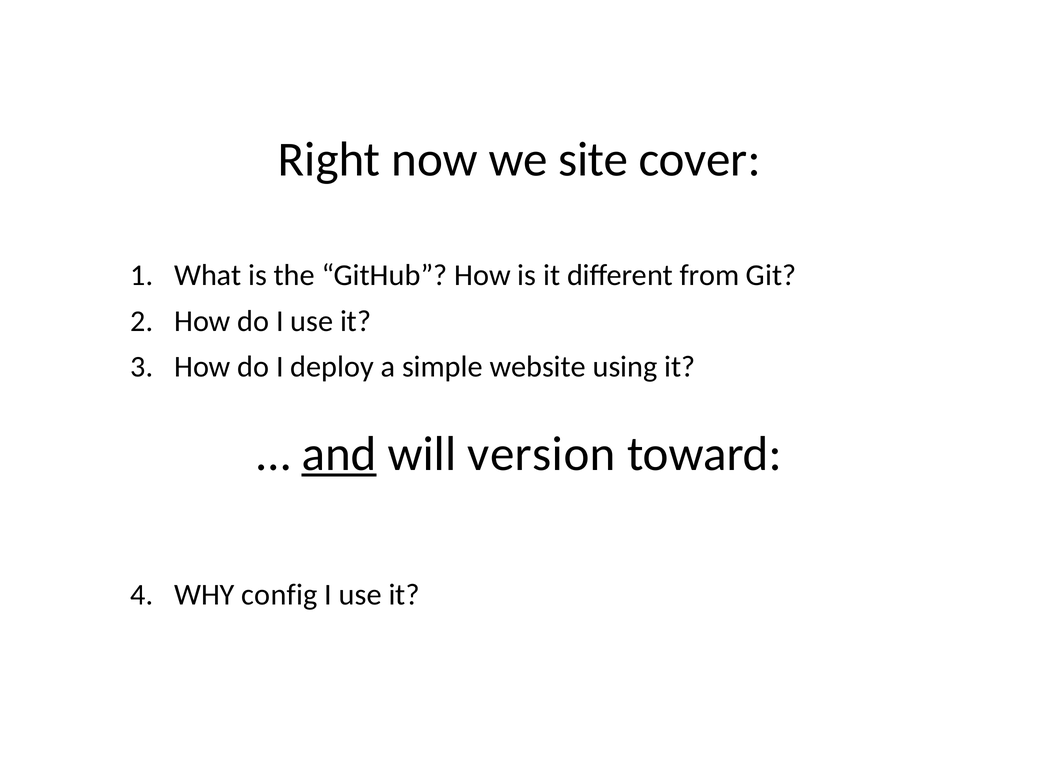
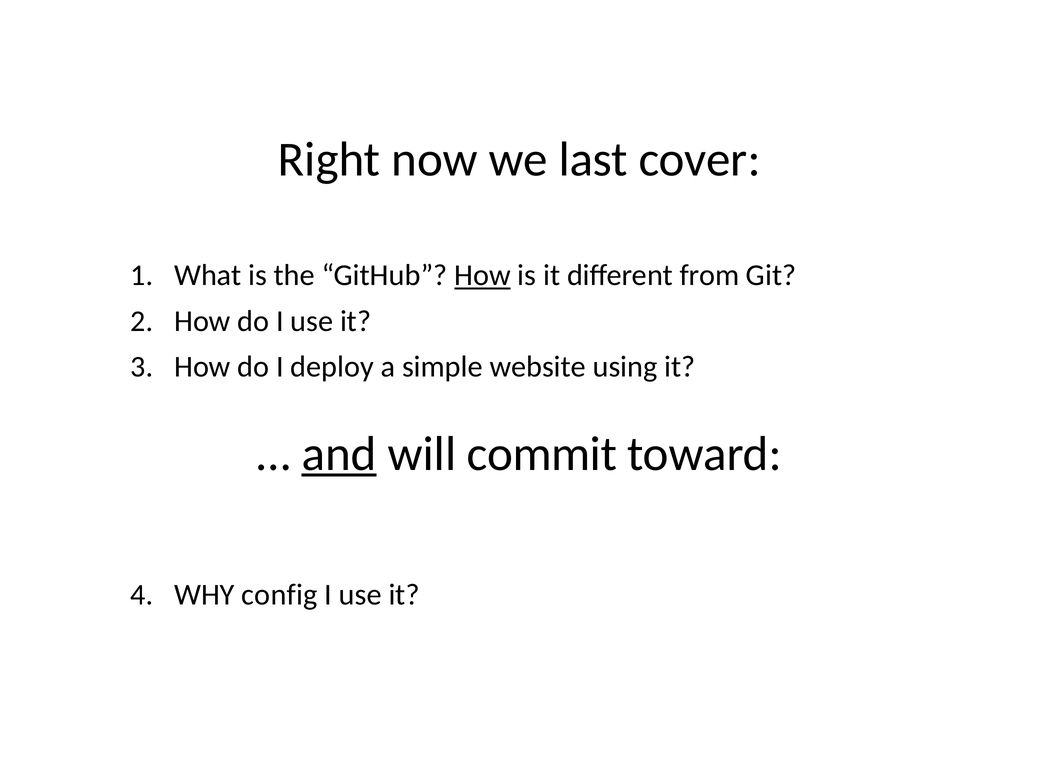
site: site -> last (593, 160)
How underline: none -> present (482, 276)
version: version -> commit (542, 454)
